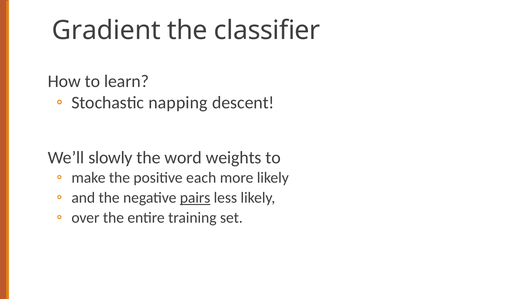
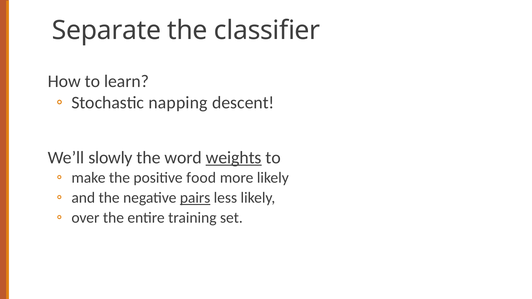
Gradient: Gradient -> Separate (106, 30)
weights underline: none -> present (234, 158)
each: each -> food (201, 178)
